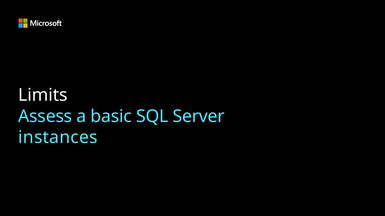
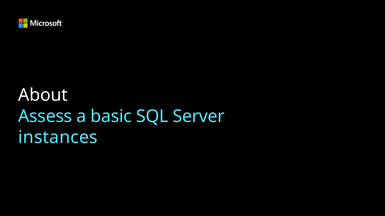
Limits: Limits -> About (43, 95)
